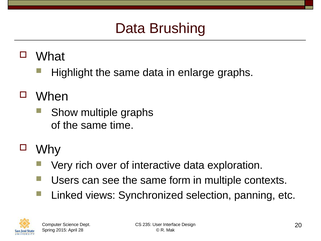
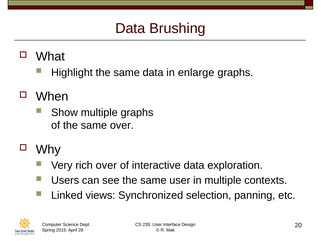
same time: time -> over (122, 125)
same form: form -> user (180, 180)
